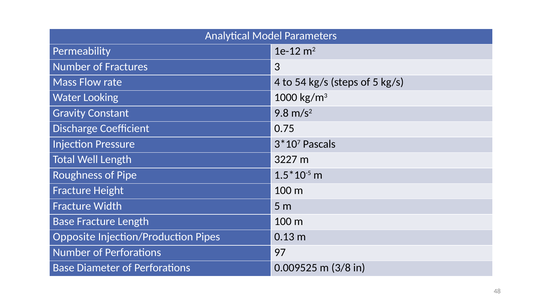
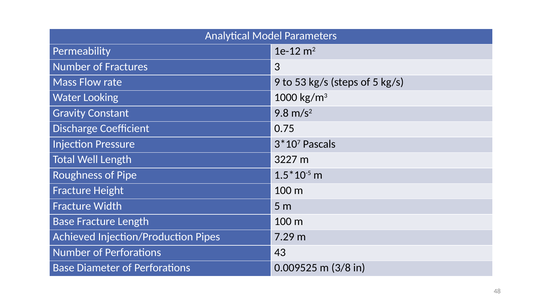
4: 4 -> 9 (277, 82)
54: 54 -> 53 (300, 82)
Opposite: Opposite -> Achieved (74, 237)
0.13: 0.13 -> 7.29 (284, 237)
97: 97 -> 43 (280, 252)
